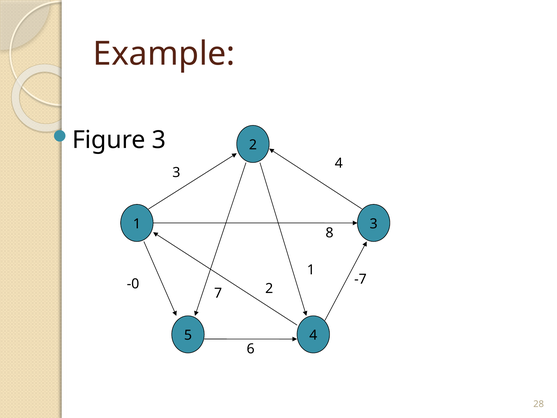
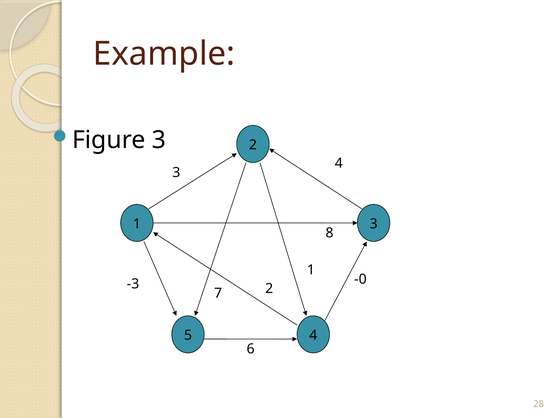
-7: -7 -> -0 (360, 279)
-0: -0 -> -3 (133, 284)
